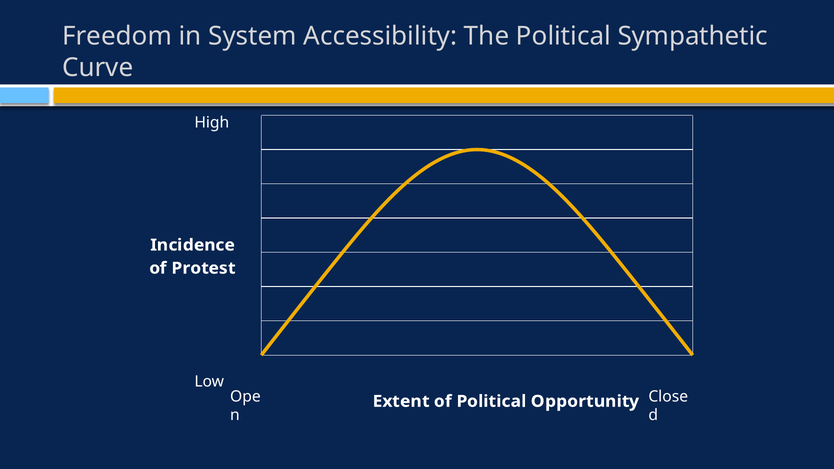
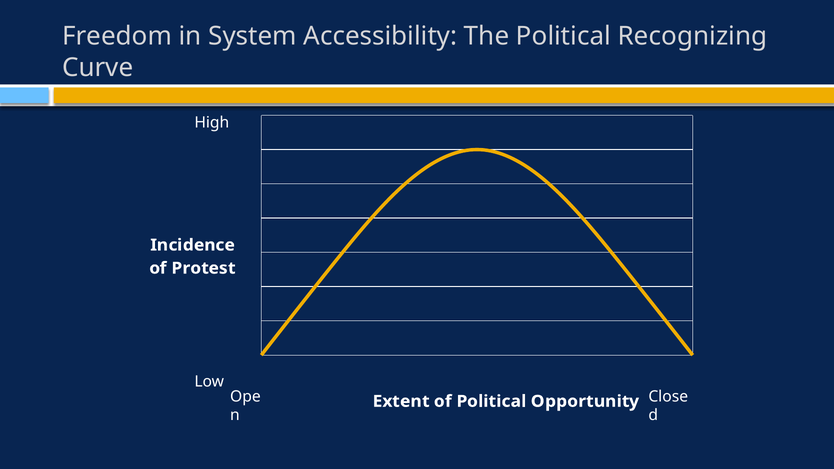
Sympathetic: Sympathetic -> Recognizing (692, 36)
